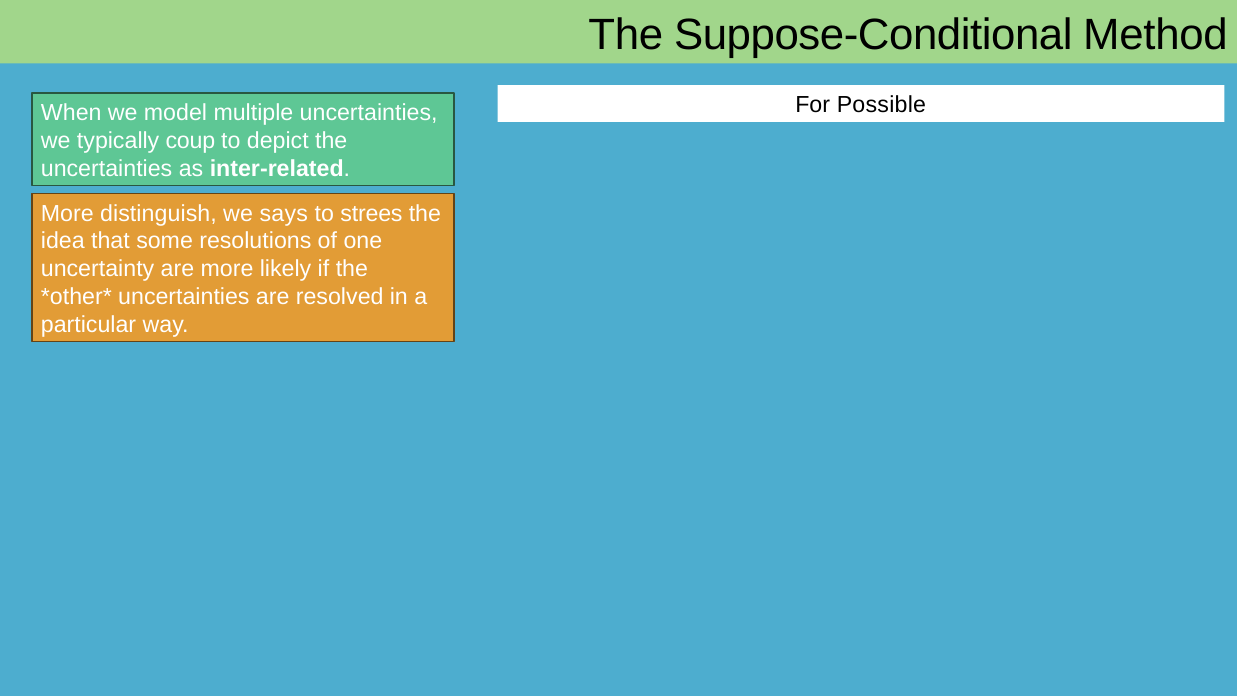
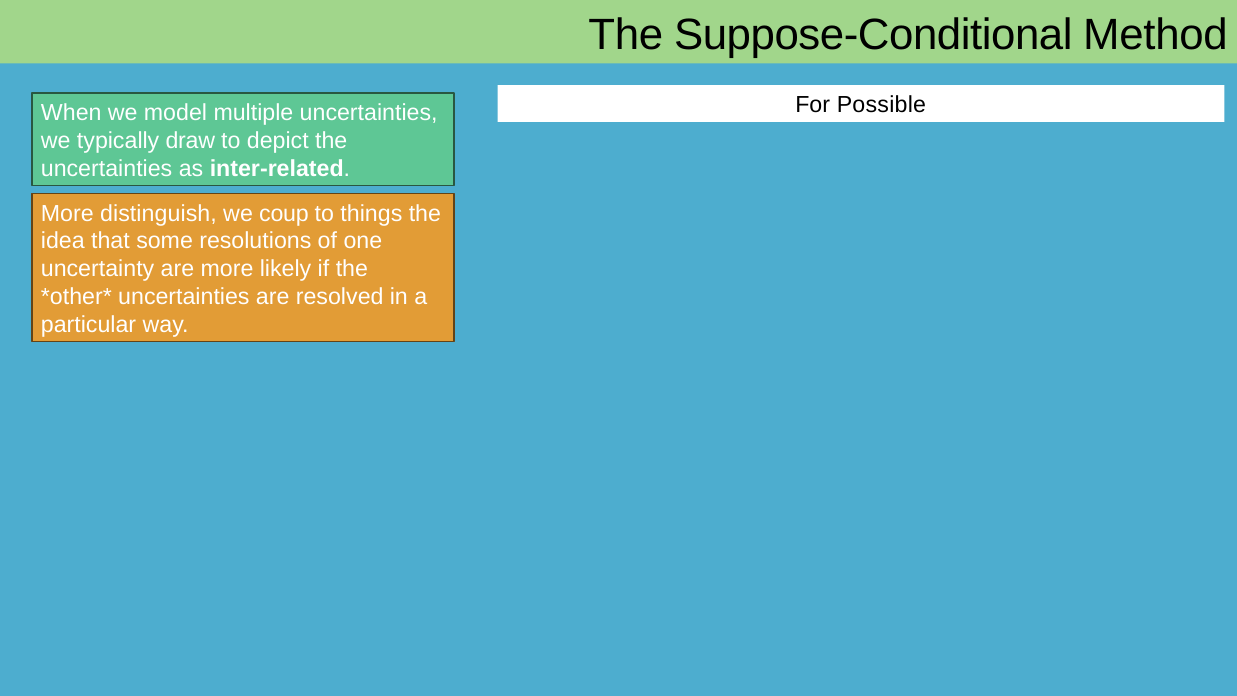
coup: coup -> draw (190, 141)
says: says -> coup (284, 213)
strees: strees -> things (371, 213)
